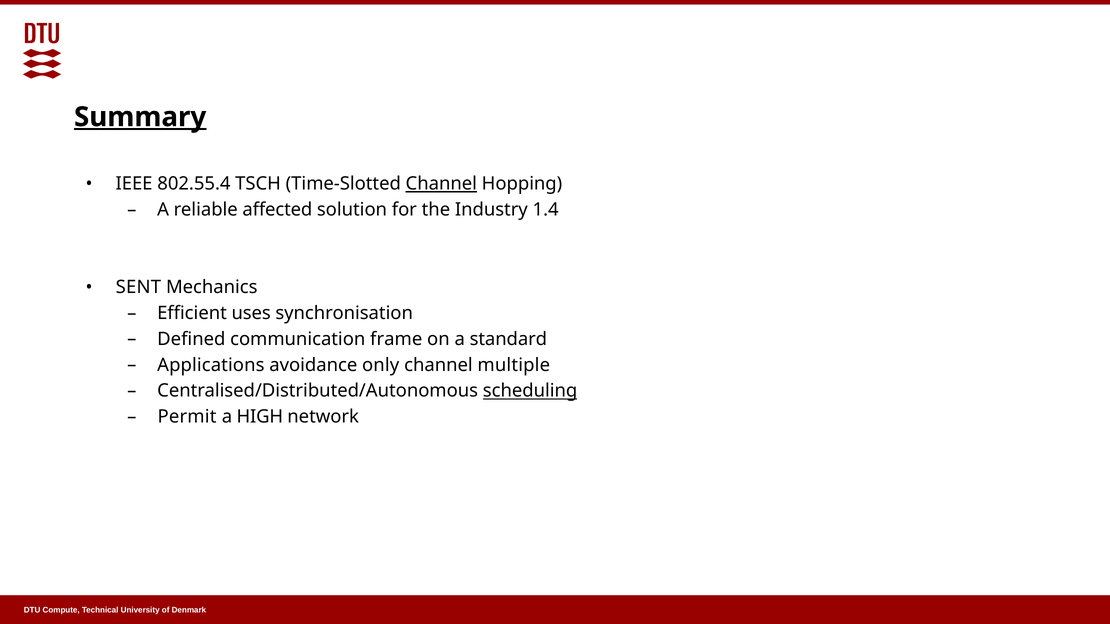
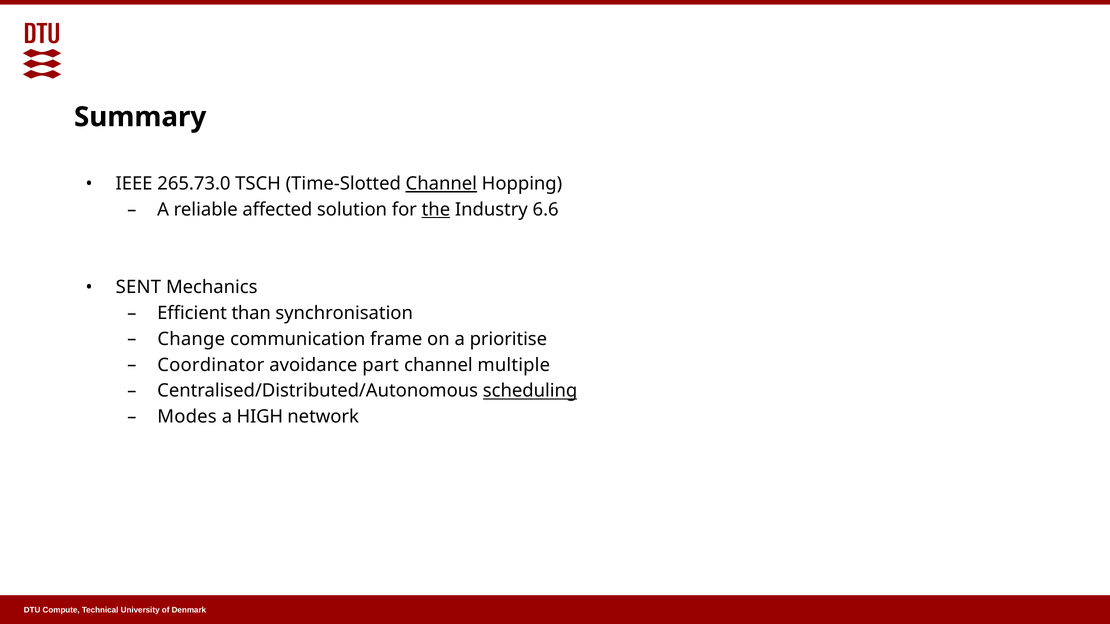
Summary underline: present -> none (140, 117)
802.55.4: 802.55.4 -> 265.73.0 (194, 184)
the underline: none -> present (436, 210)
1.4: 1.4 -> 6.6 (546, 210)
uses: uses -> than (251, 313)
Defined: Defined -> Change (191, 339)
standard: standard -> prioritise (508, 339)
Applications: Applications -> Coordinator (211, 365)
only: only -> part (381, 365)
Permit: Permit -> Modes (187, 417)
